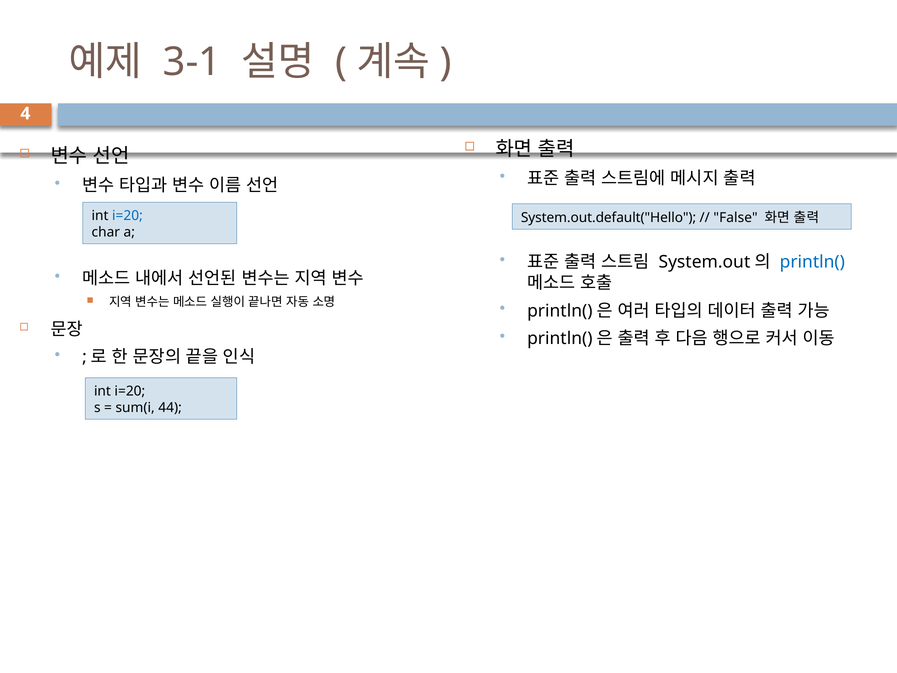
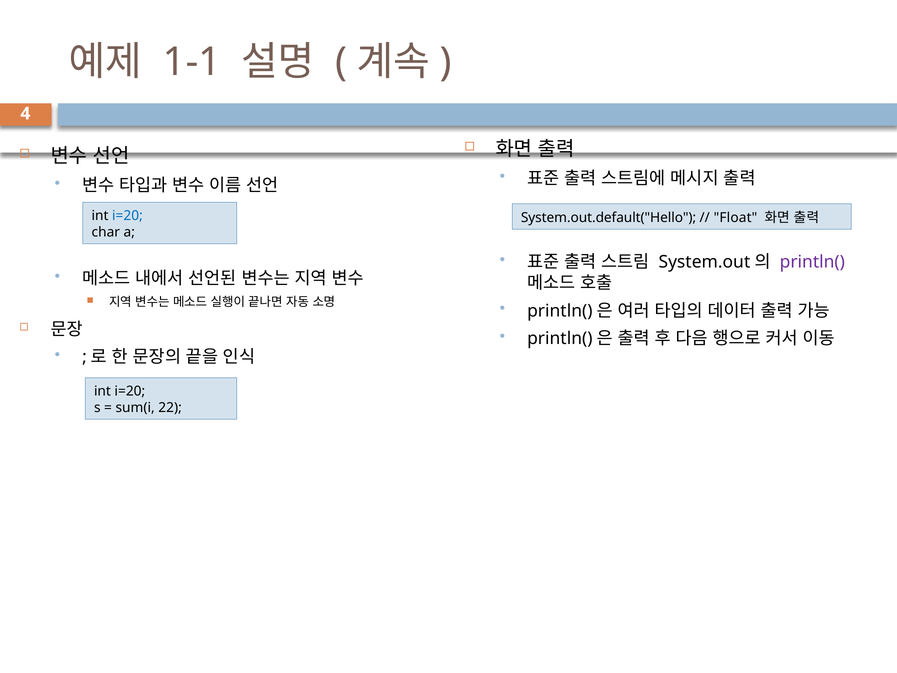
3-1: 3-1 -> 1-1 (192, 62)
False: False -> Float (736, 217)
println( colour: blue -> purple (812, 262)
44: 44 -> 22 (170, 408)
